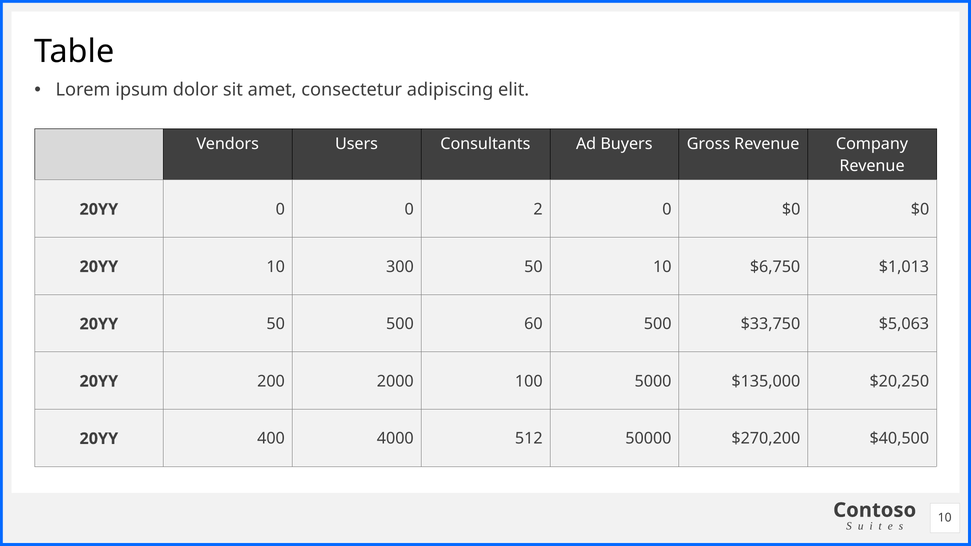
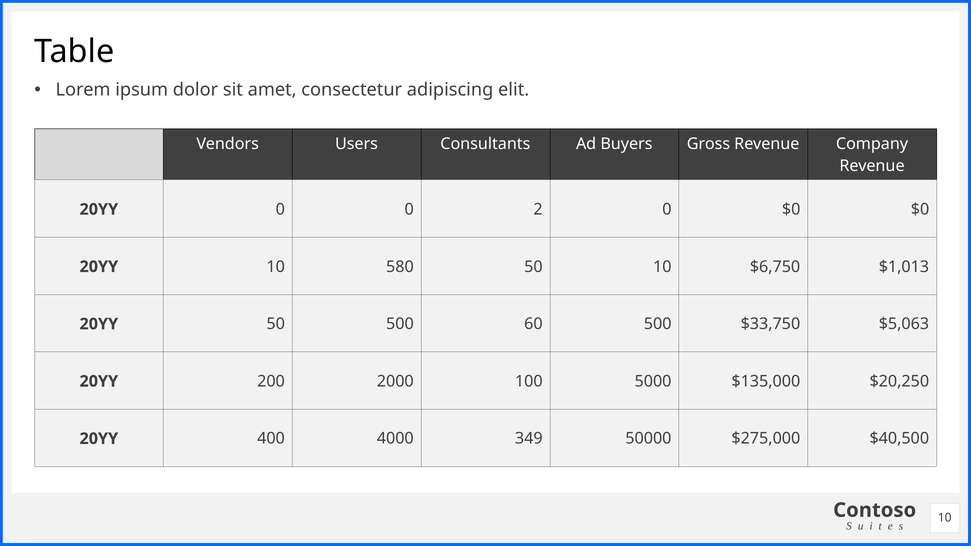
300: 300 -> 580 (400, 267)
512: 512 -> 349 (529, 439)
$270,200: $270,200 -> $275,000 (766, 439)
